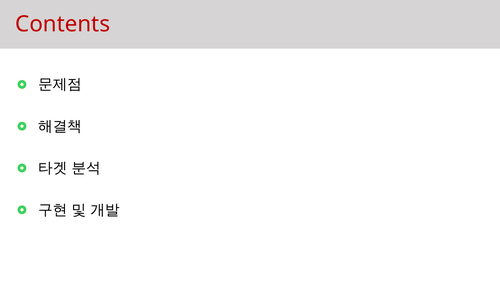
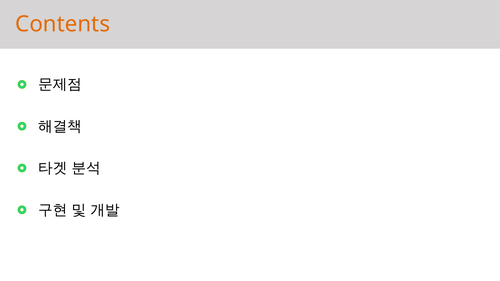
Contents colour: red -> orange (63, 24)
